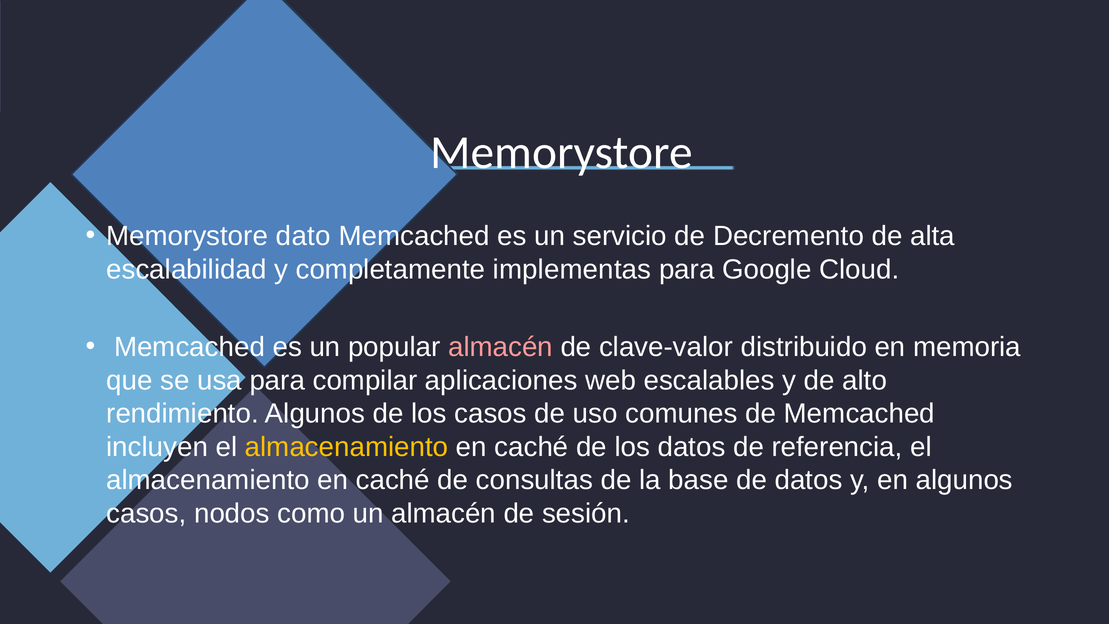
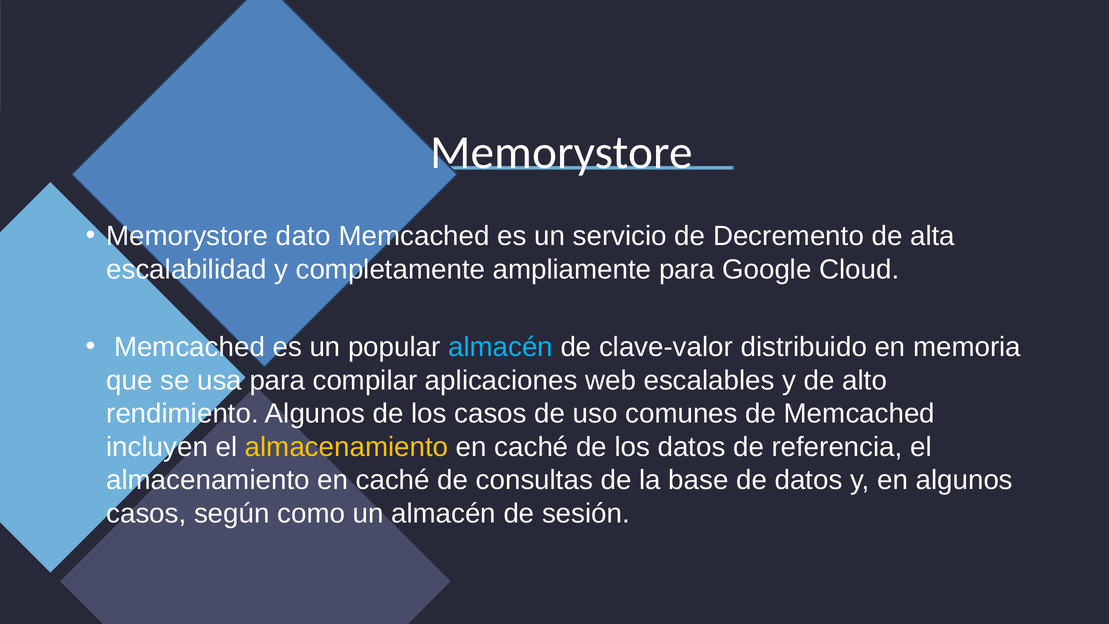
implementas: implementas -> ampliamente (572, 269)
almacén colour: pink -> light blue (500, 347)
nodos: nodos -> según (232, 513)
